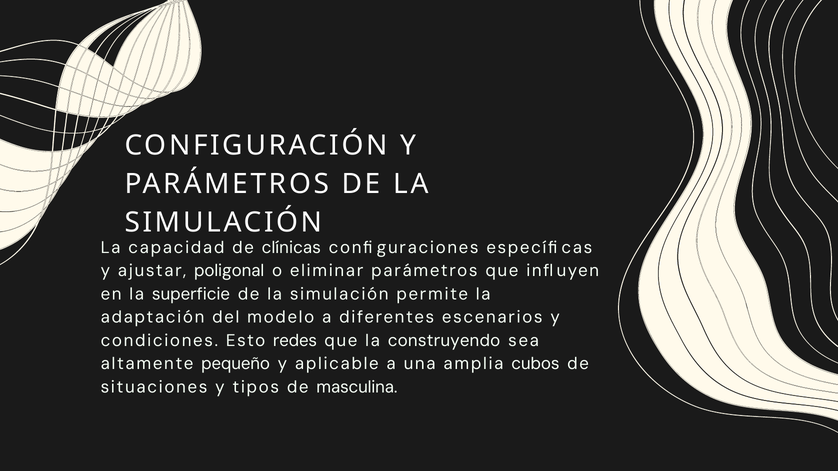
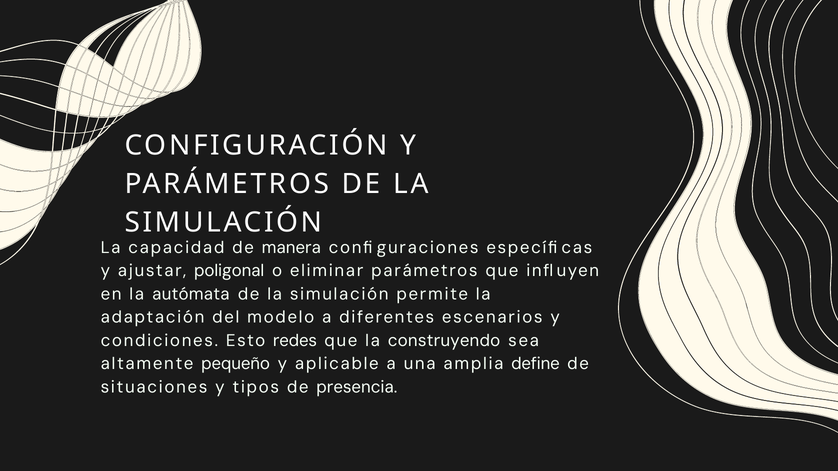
clínicas: clínicas -> manera (291, 248)
superficie: superficie -> autómata (191, 294)
cubos: cubos -> define (535, 364)
masculina: masculina -> presencia (357, 387)
